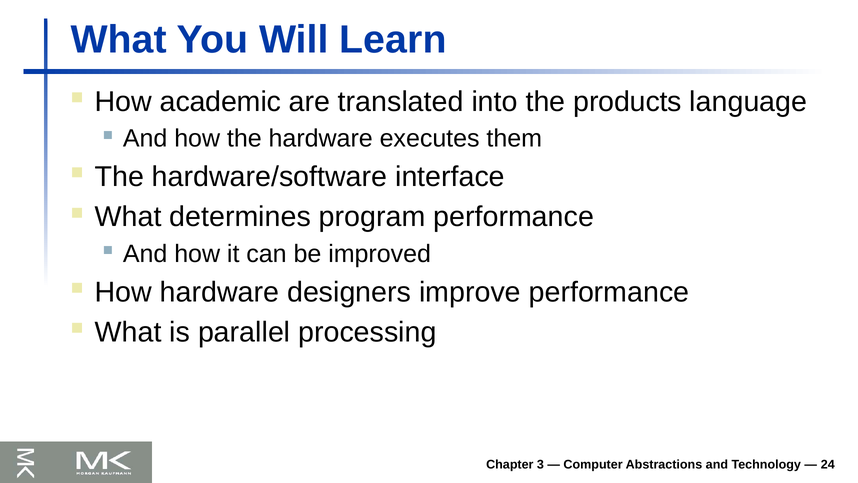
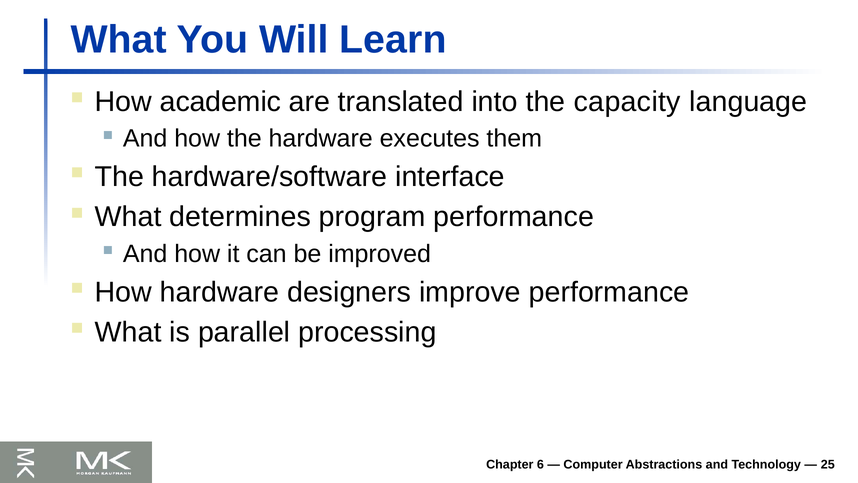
products: products -> capacity (627, 102)
3: 3 -> 6 (540, 464)
24: 24 -> 25 (828, 464)
